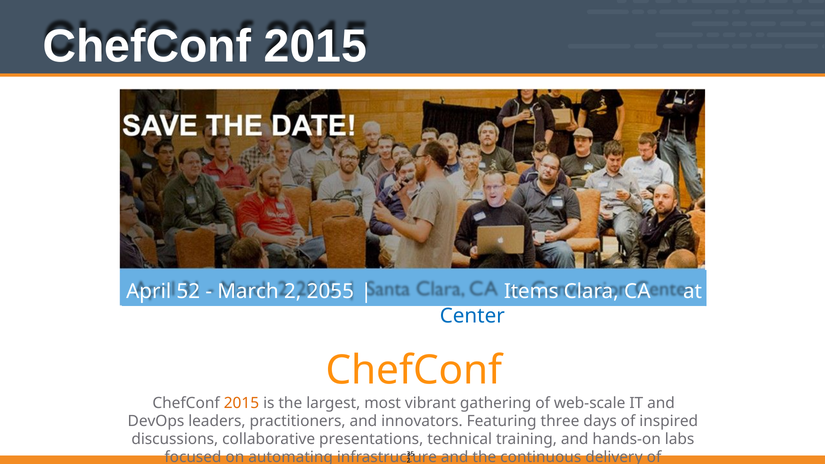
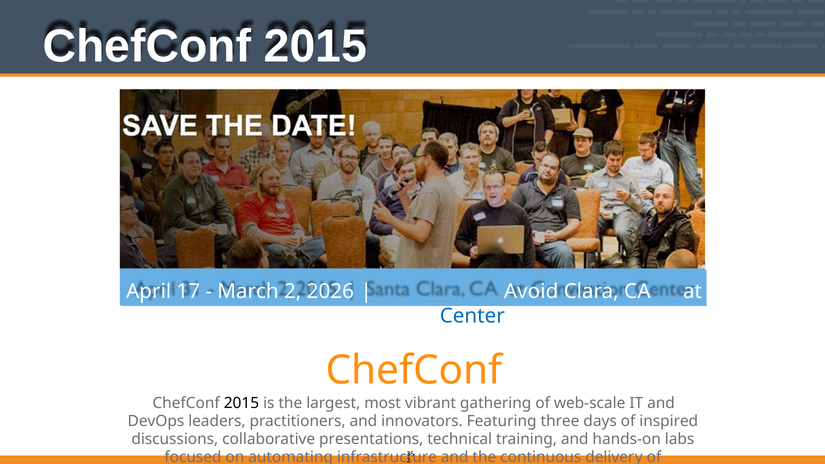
52: 52 -> 17 (188, 291)
2055: 2055 -> 2026 (330, 291)
Items: Items -> Avoid (531, 291)
2015 colour: orange -> black (241, 403)
